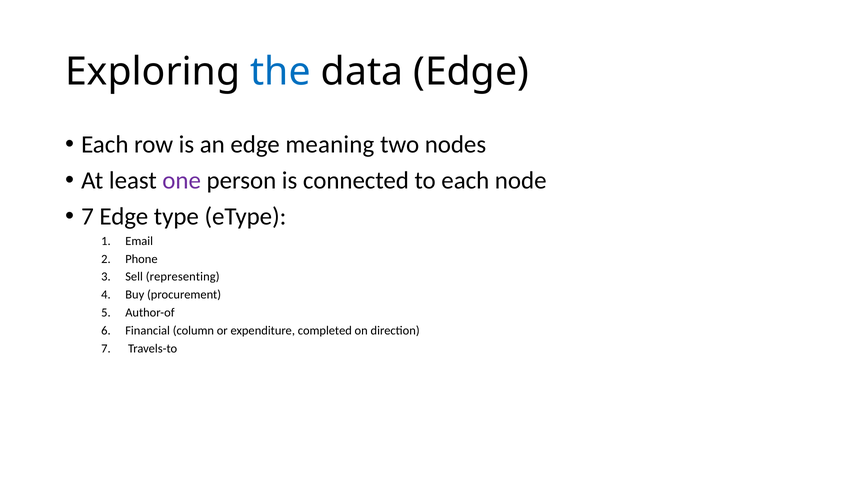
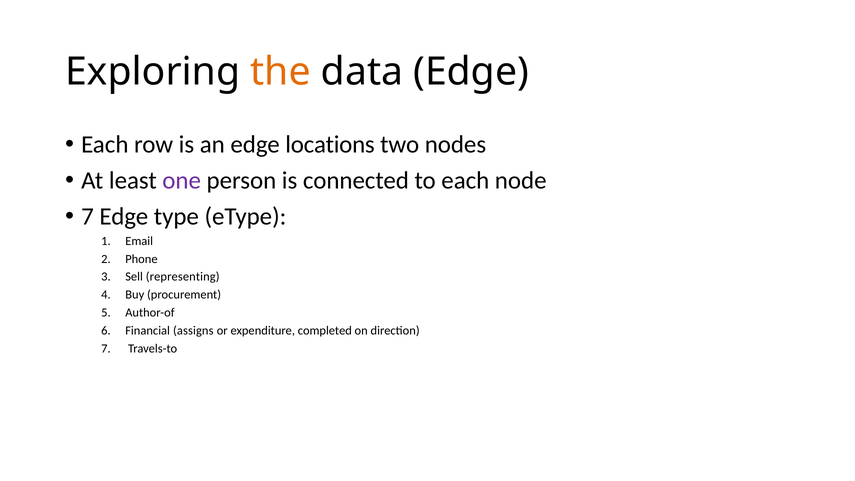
the colour: blue -> orange (281, 72)
meaning: meaning -> locations (330, 145)
column: column -> assigns (193, 331)
